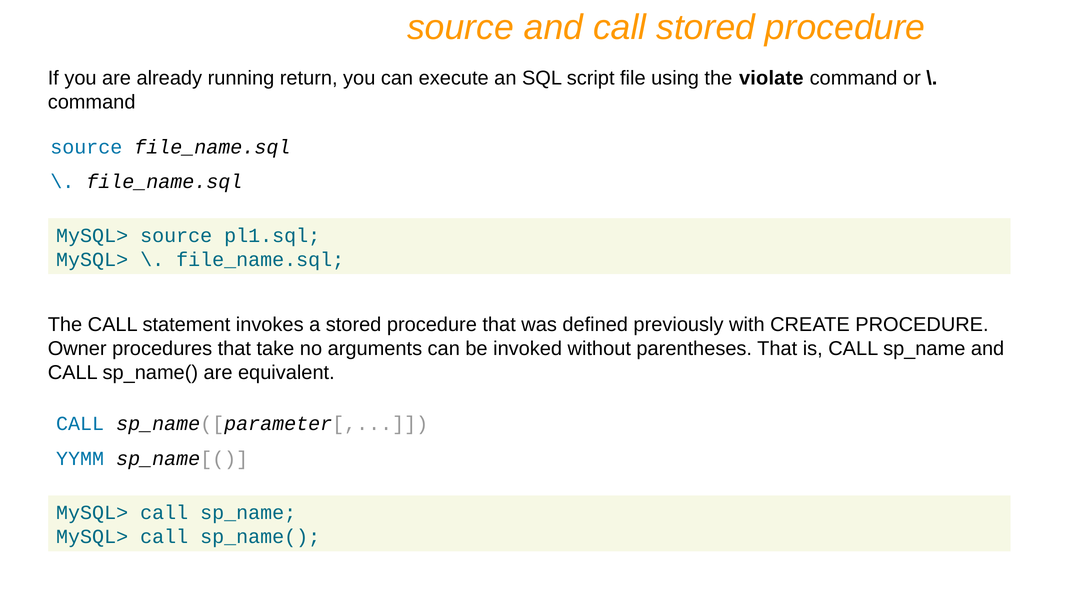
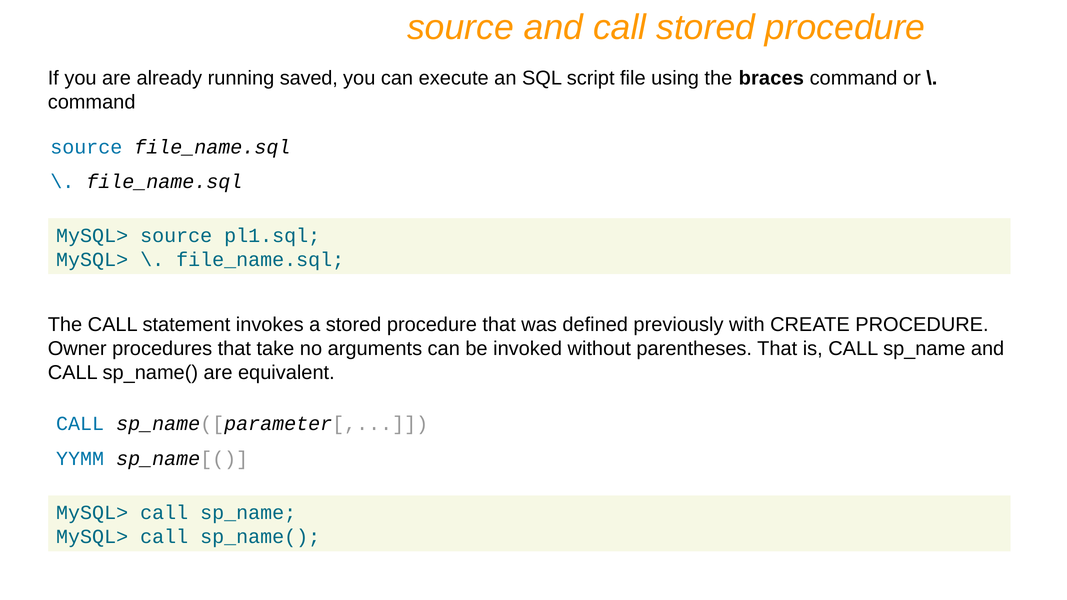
return: return -> saved (309, 78)
violate: violate -> braces (771, 78)
